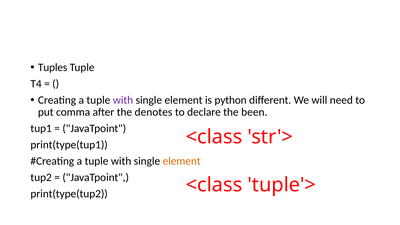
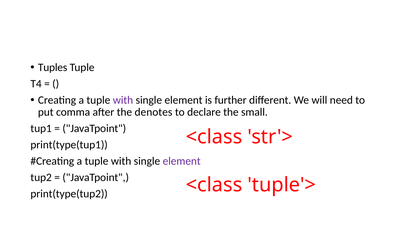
python: python -> further (231, 100)
been: been -> small (254, 112)
element colour: orange -> purple (182, 161)
